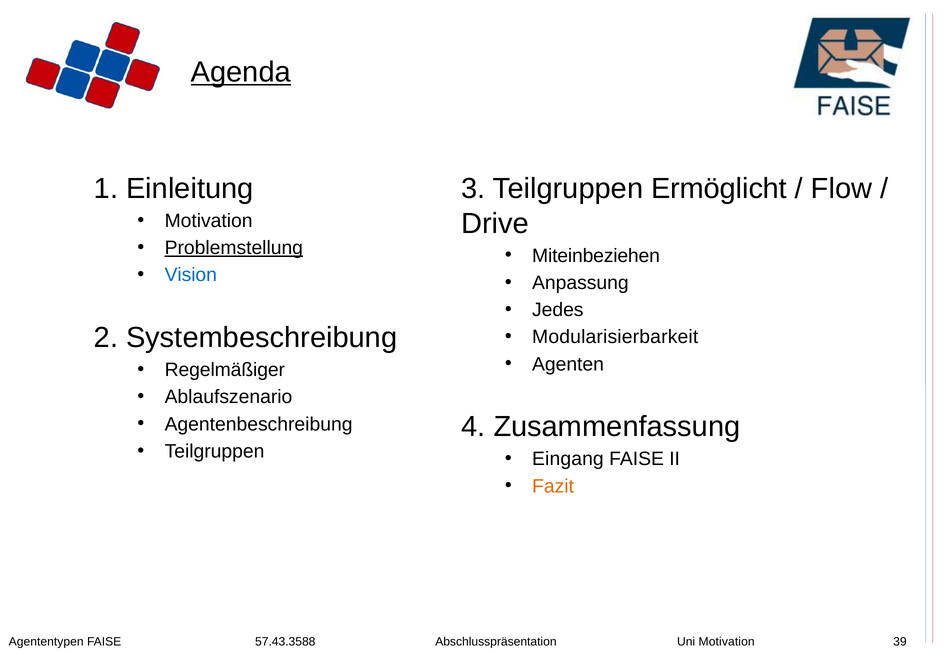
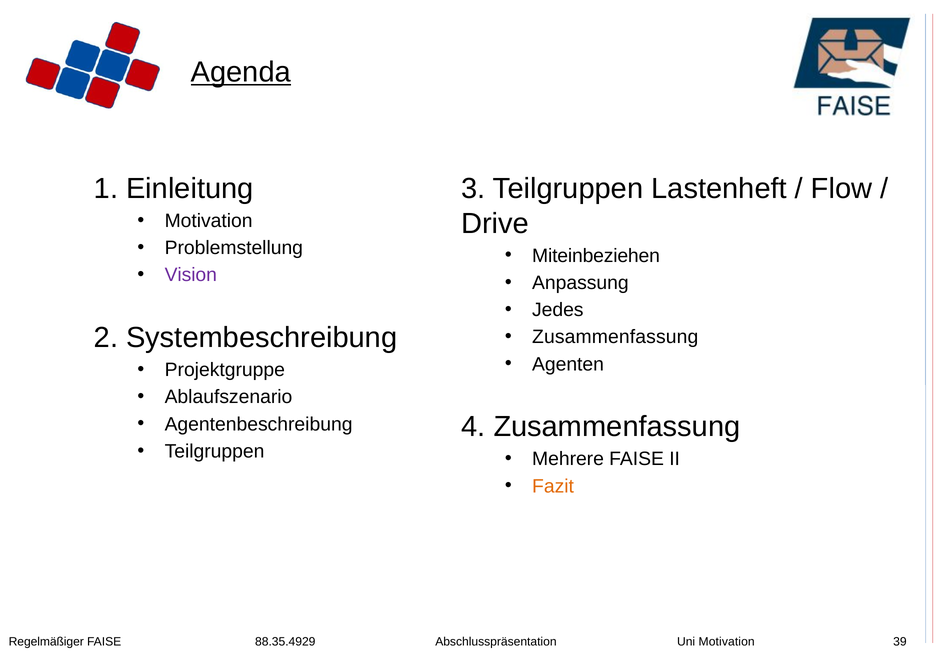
Ermöglicht: Ermöglicht -> Lastenheft (719, 188)
Problemstellung underline: present -> none (234, 248)
Vision colour: blue -> purple (191, 275)
Modularisierbarkeit: Modularisierbarkeit -> Zusammenfassung (615, 337)
Regelmäßiger: Regelmäßiger -> Projektgruppe (225, 370)
Eingang: Eingang -> Mehrere (568, 459)
Agententypen: Agententypen -> Regelmäßiger (46, 641)
57.43.3588: 57.43.3588 -> 88.35.4929 (285, 641)
